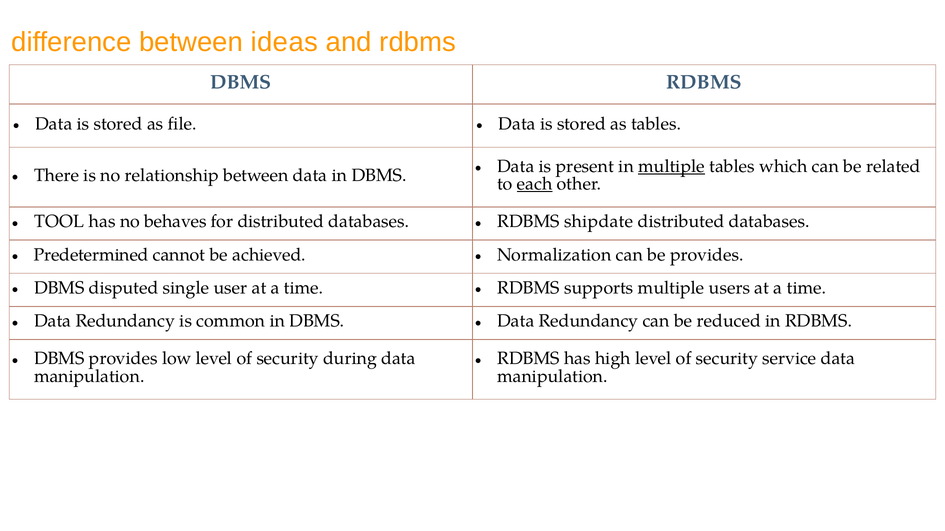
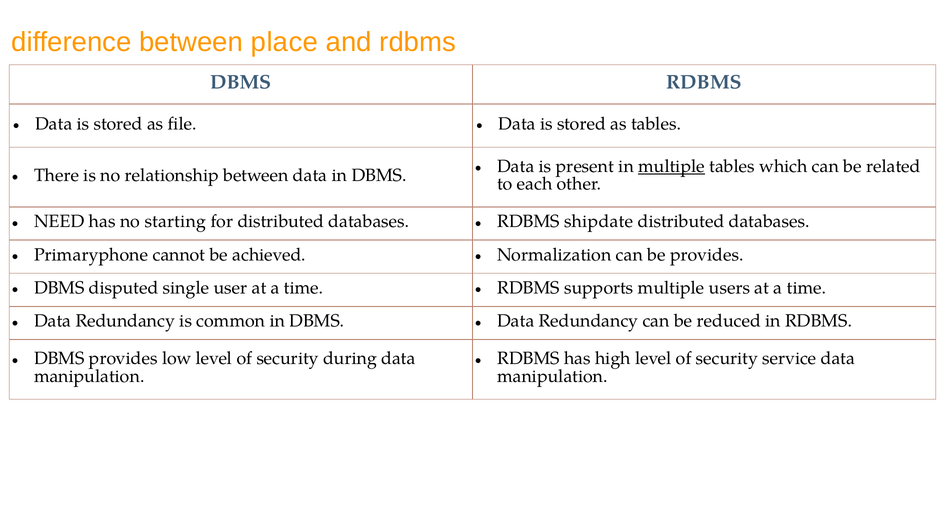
ideas: ideas -> place (284, 42)
each underline: present -> none (535, 184)
TOOL: TOOL -> NEED (59, 222)
behaves: behaves -> starting (175, 222)
Predetermined: Predetermined -> Primaryphone (91, 255)
